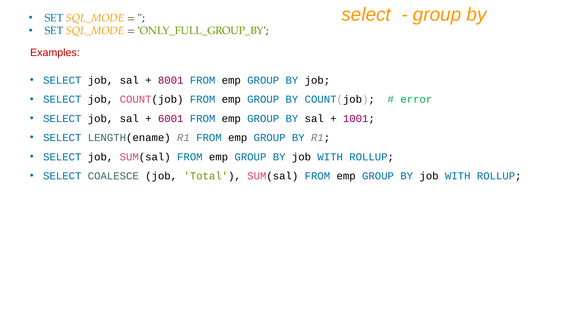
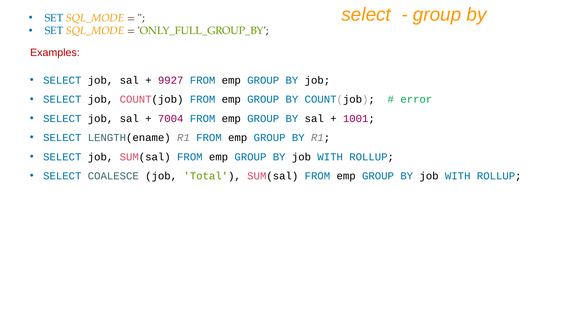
8001: 8001 -> 9927 (171, 80)
6001: 6001 -> 7004 (171, 119)
